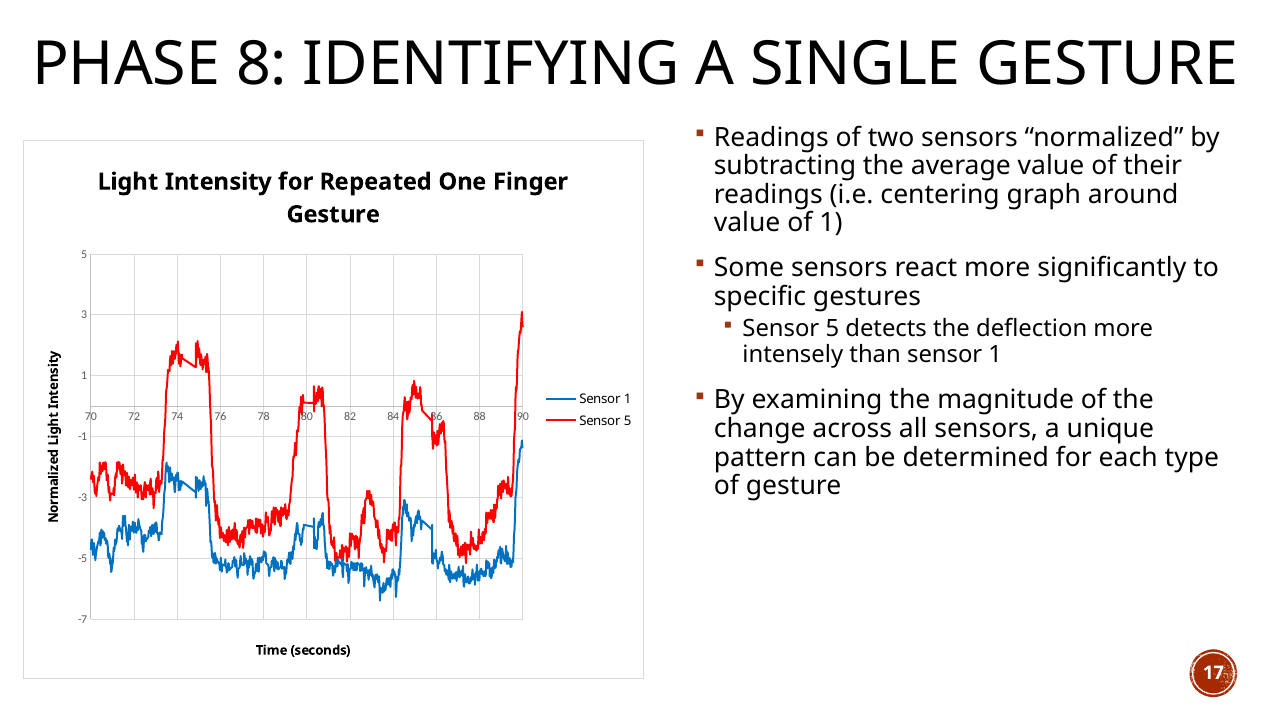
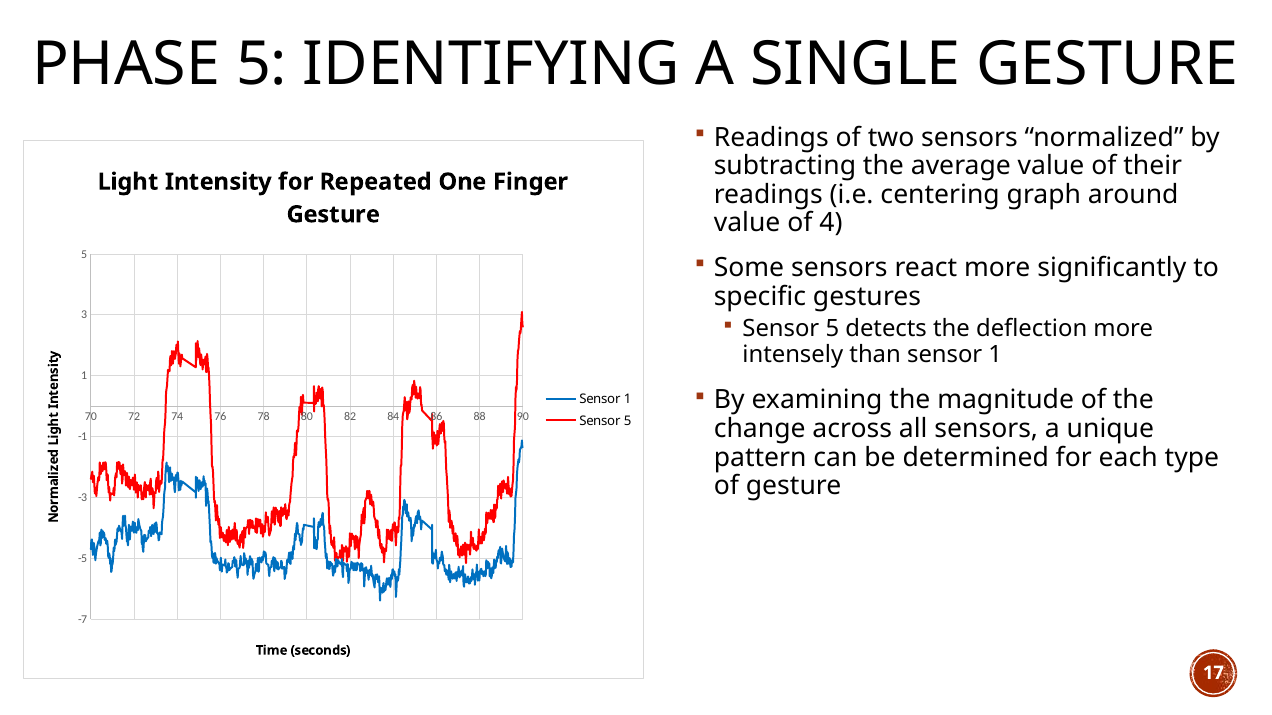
PHASE 8: 8 -> 5 (262, 65)
of 1: 1 -> 4 (831, 223)
